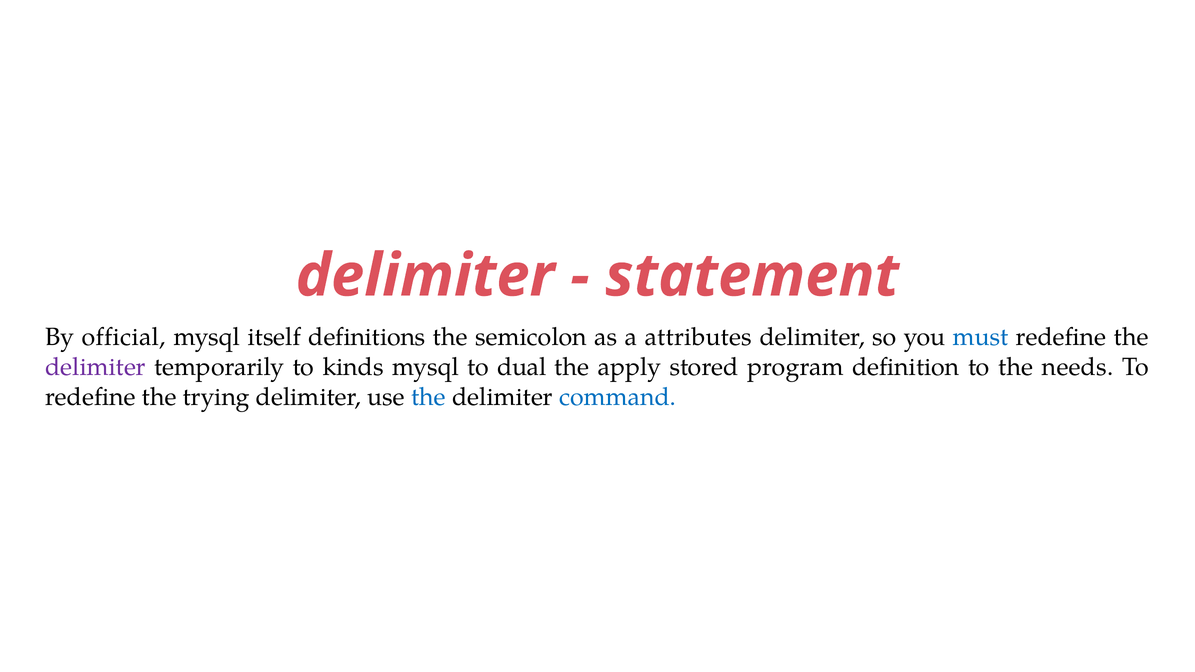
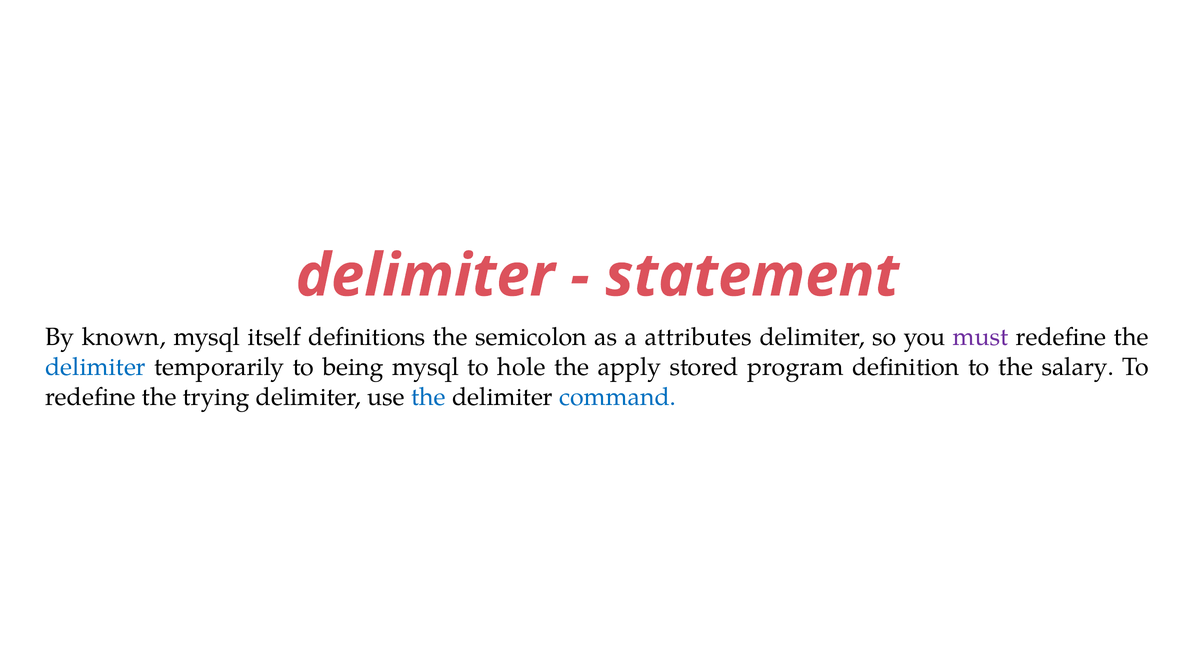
official: official -> known (124, 337)
must colour: blue -> purple (981, 337)
delimiter colour: purple -> blue (95, 367)
kinds: kinds -> being (353, 367)
dual: dual -> hole (522, 367)
needs: needs -> salary (1078, 367)
